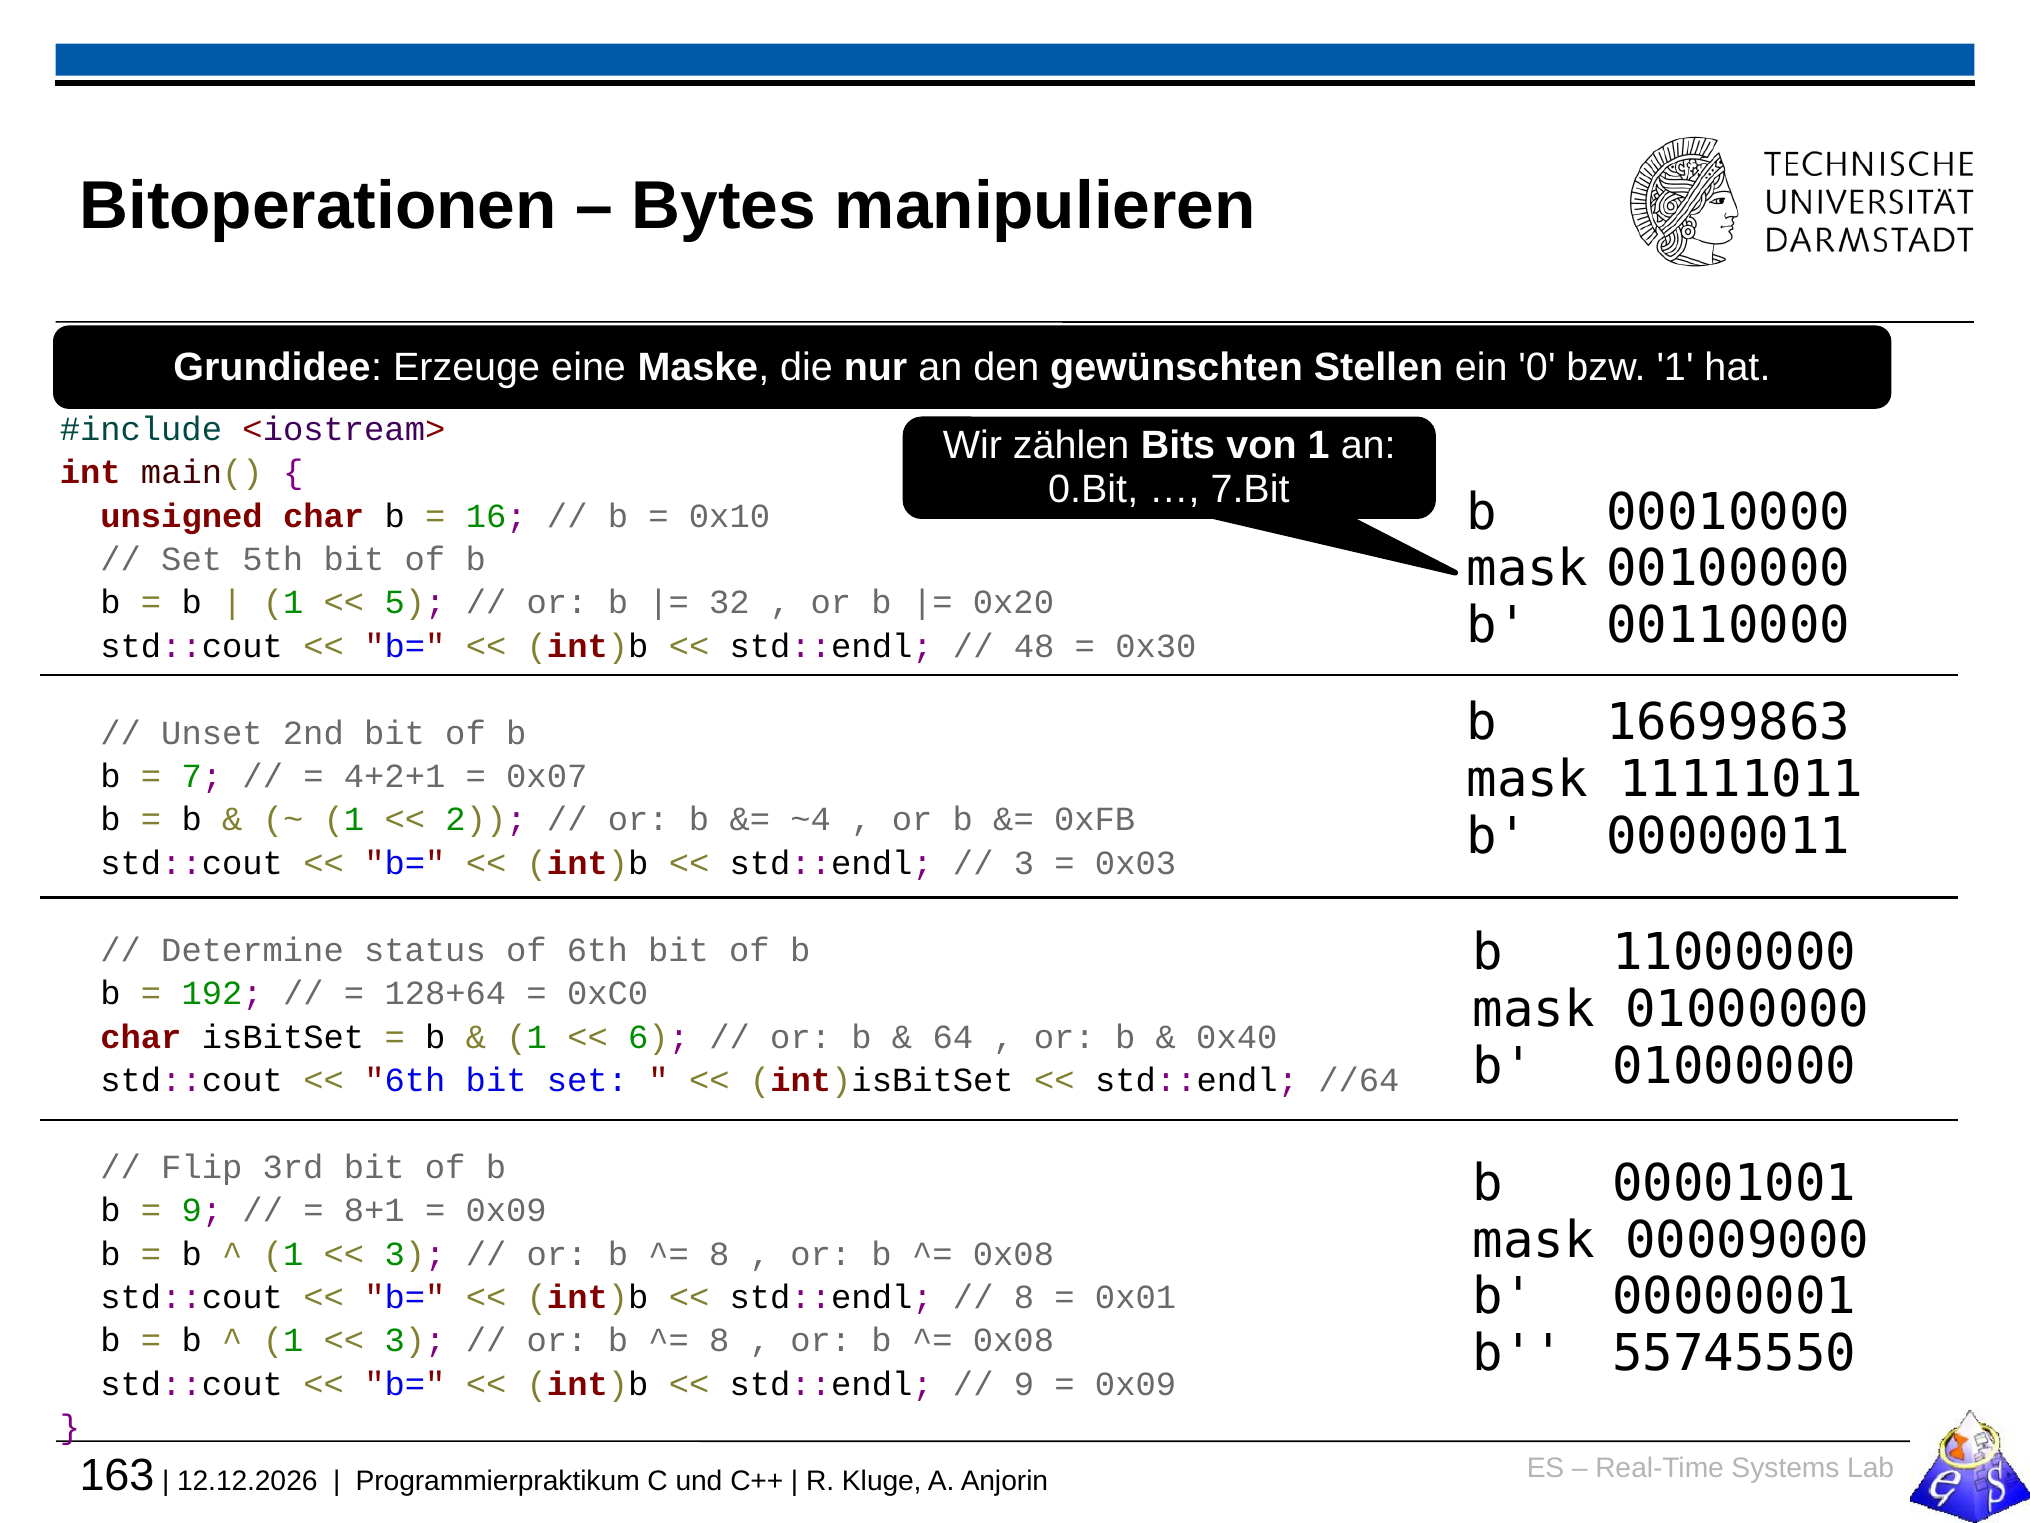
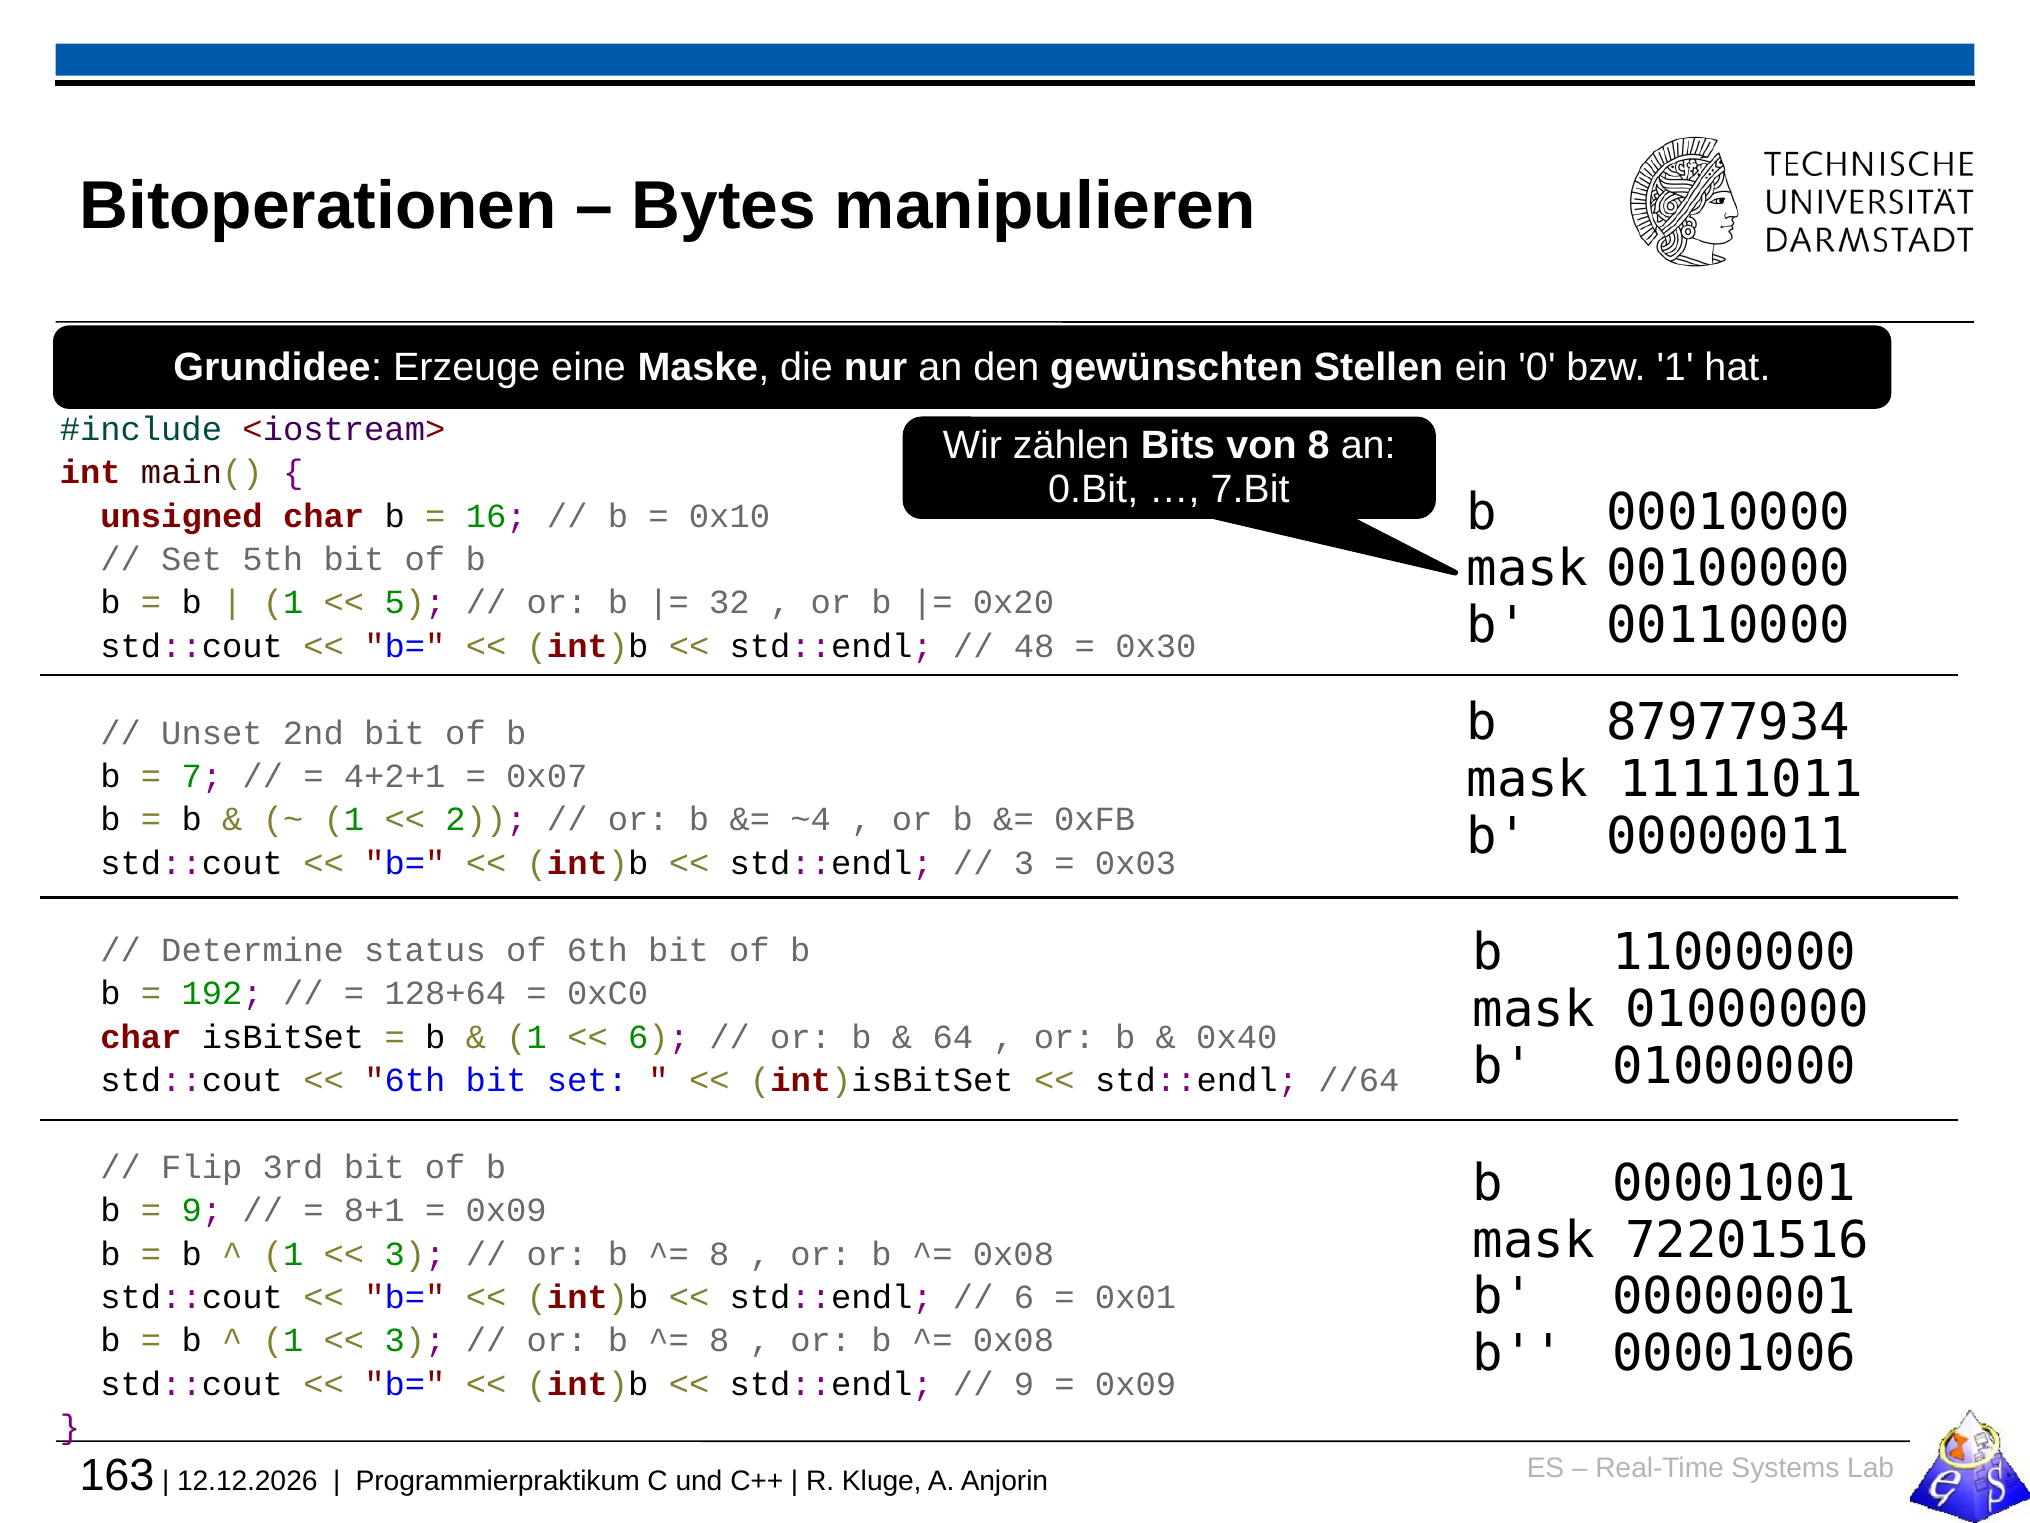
von 1: 1 -> 8 (1319, 446)
16699863: 16699863 -> 87977934 (1728, 723)
00009000: 00009000 -> 72201516 (1747, 1240)
8: 8 -> 6 (1024, 1297)
55745550: 55745550 -> 00001006 (1734, 1353)
